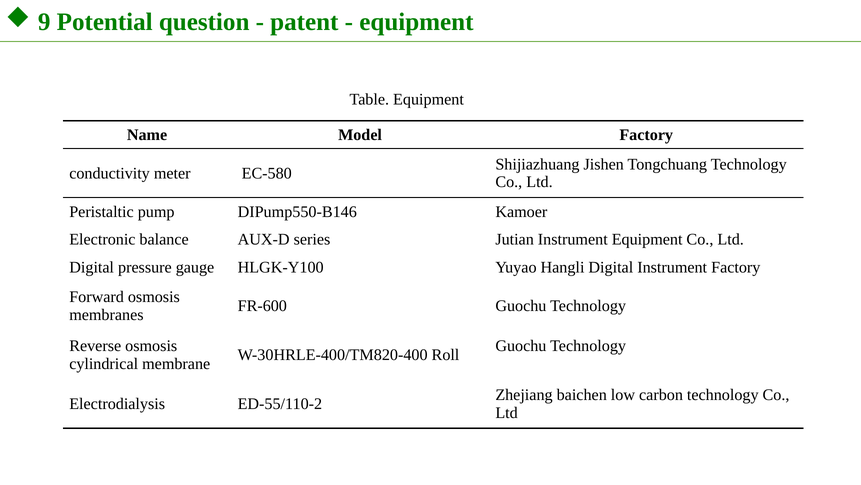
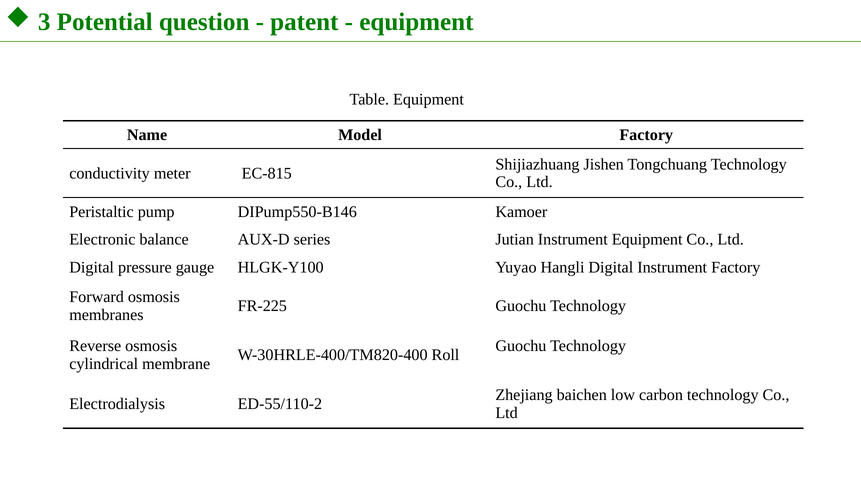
9: 9 -> 3 (44, 22)
EC-580: EC-580 -> EC-815 (267, 173)
FR-600: FR-600 -> FR-225 (262, 306)
